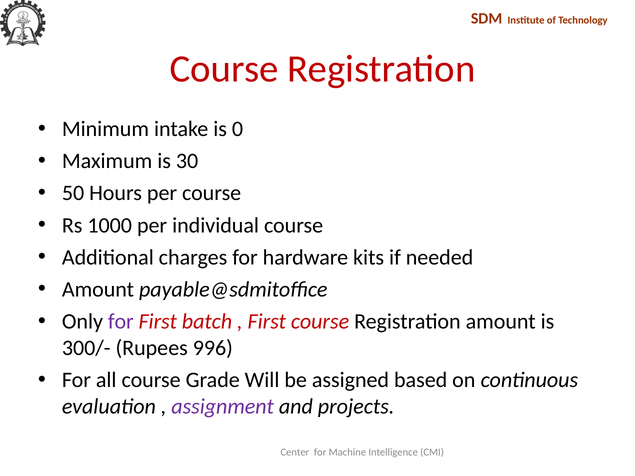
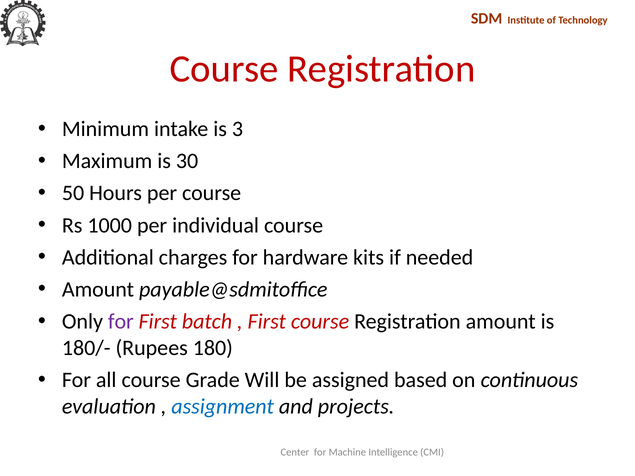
0: 0 -> 3 (237, 129)
300/-: 300/- -> 180/- (86, 348)
996: 996 -> 180 (213, 348)
assignment colour: purple -> blue (223, 407)
